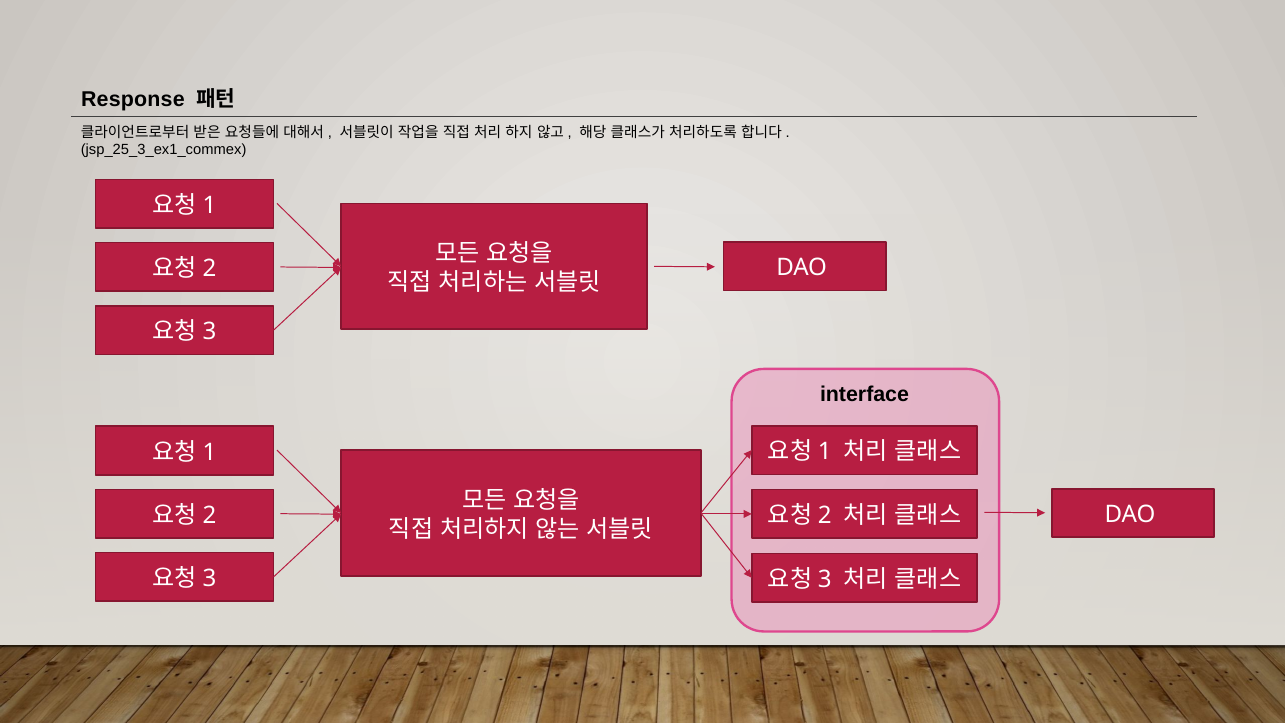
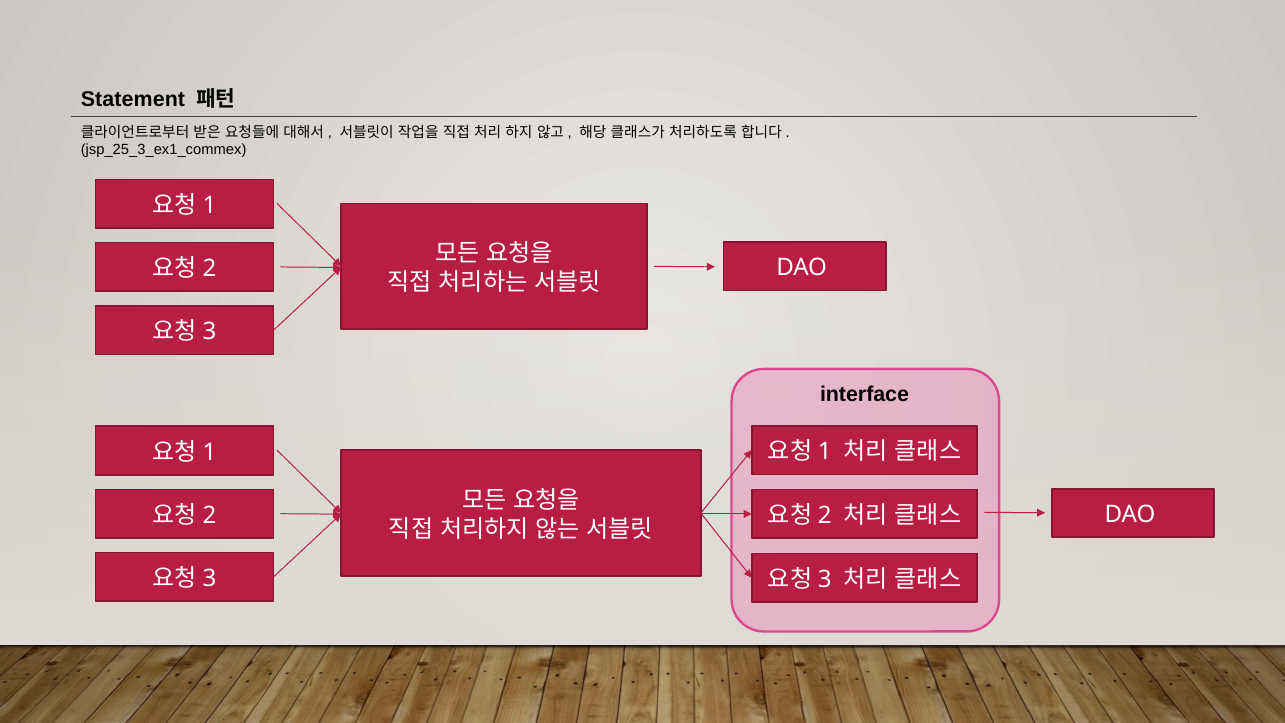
Response: Response -> Statement (133, 99)
